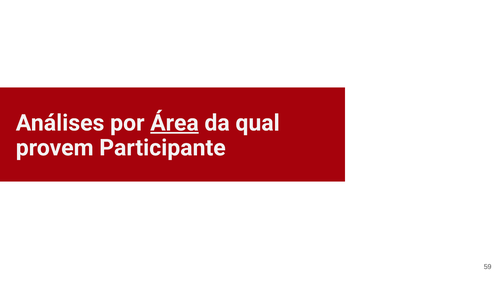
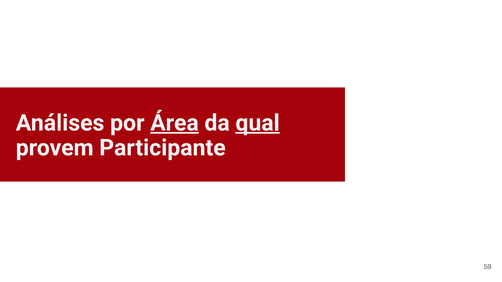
qual underline: none -> present (258, 123)
